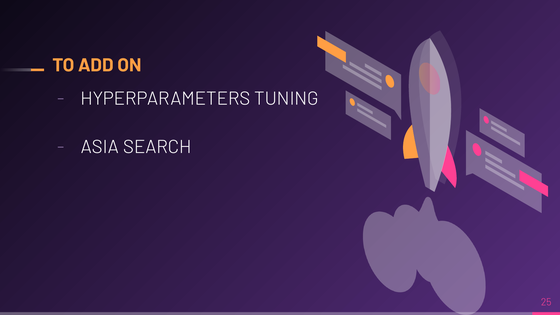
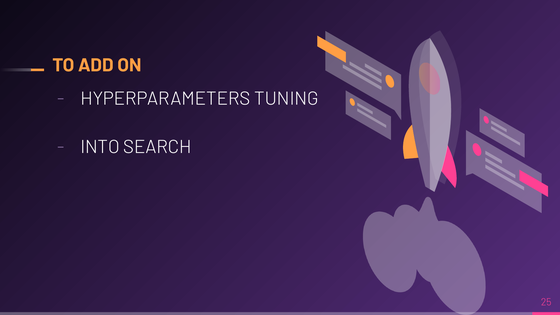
ASIA: ASIA -> INTO (100, 147)
